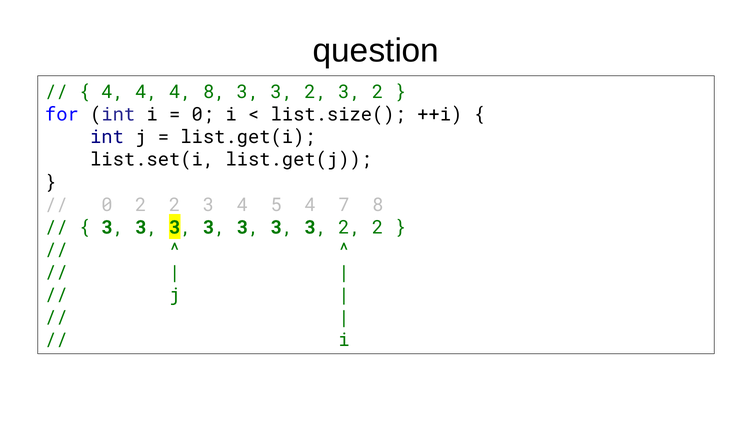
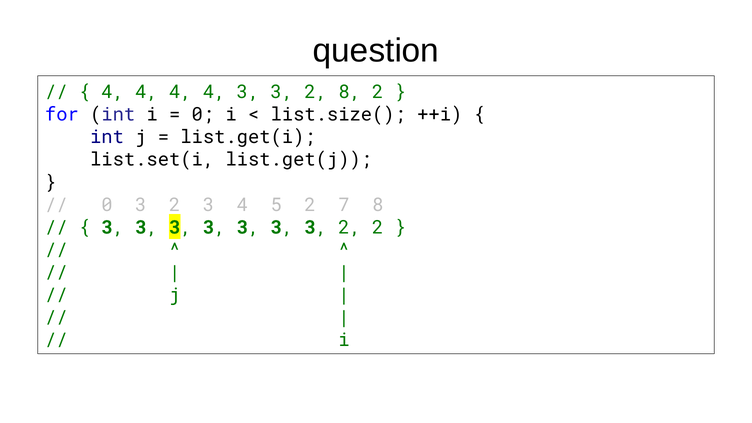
4 4 4 8: 8 -> 4 (214, 92)
3 2 3: 3 -> 8 (350, 92)
0 2: 2 -> 3 (141, 205)
5 4: 4 -> 2 (310, 205)
